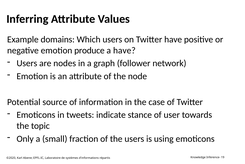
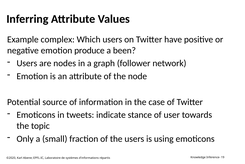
domains: domains -> complex (58, 39)
a have: have -> been (124, 50)
